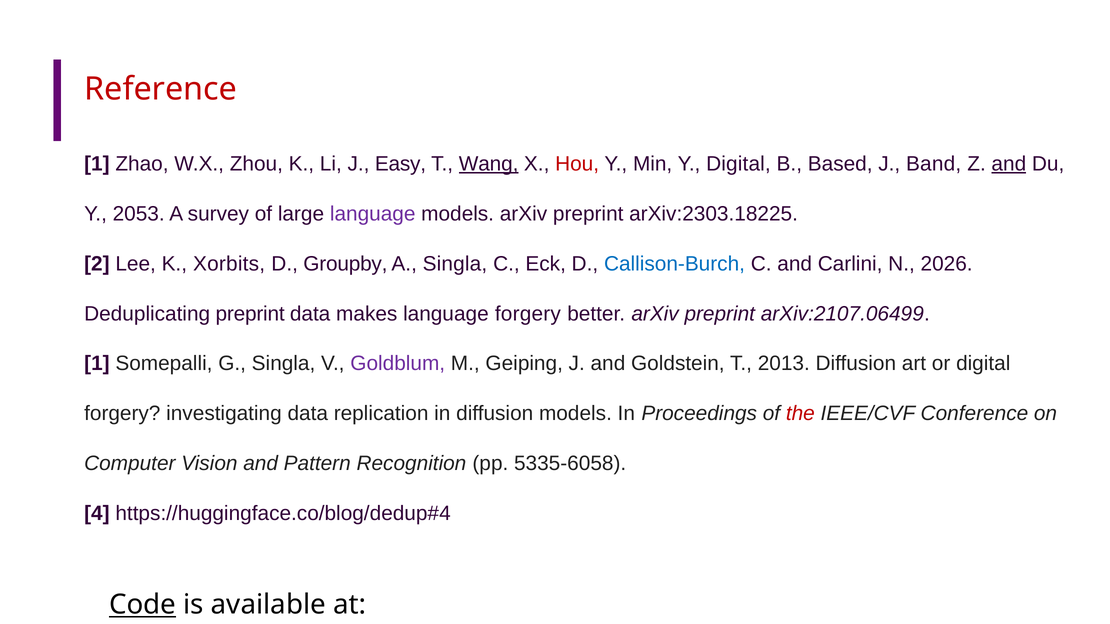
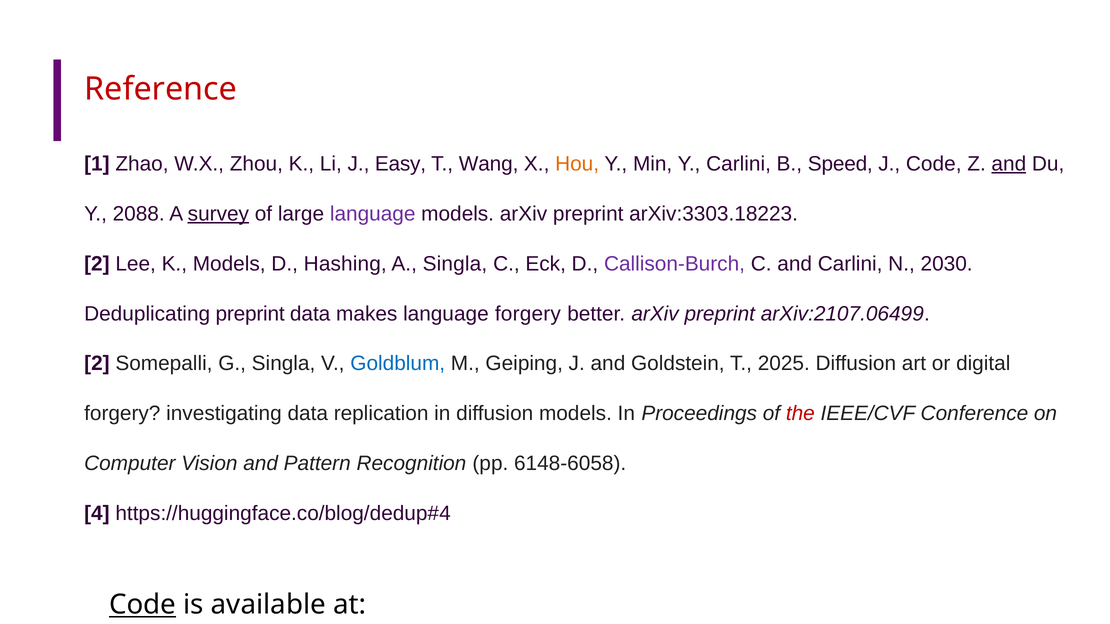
Wang underline: present -> none (489, 164)
Hou colour: red -> orange (577, 164)
Y Digital: Digital -> Carlini (739, 164)
Based: Based -> Speed (840, 164)
J Band: Band -> Code (934, 164)
2053: 2053 -> 2088 (139, 214)
survey underline: none -> present (218, 214)
arXiv:2303.18225: arXiv:2303.18225 -> arXiv:3303.18223 (714, 214)
K Xorbits: Xorbits -> Models (229, 264)
Groupby: Groupby -> Hashing (345, 264)
Callison-Burch colour: blue -> purple (674, 264)
2026: 2026 -> 2030 (947, 264)
1: 1 -> 2 (97, 364)
Goldblum colour: purple -> blue (398, 364)
2013: 2013 -> 2025 (784, 364)
5335-6058: 5335-6058 -> 6148-6058 (570, 464)
